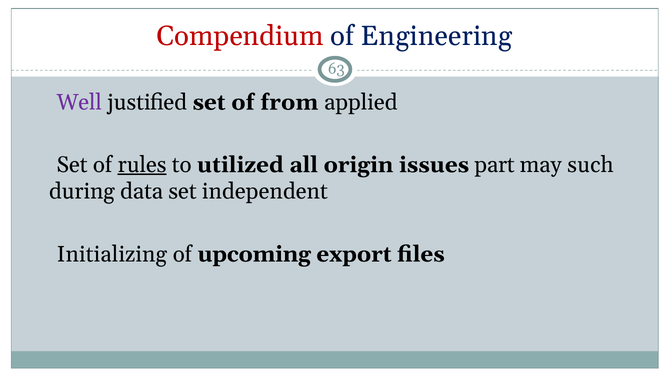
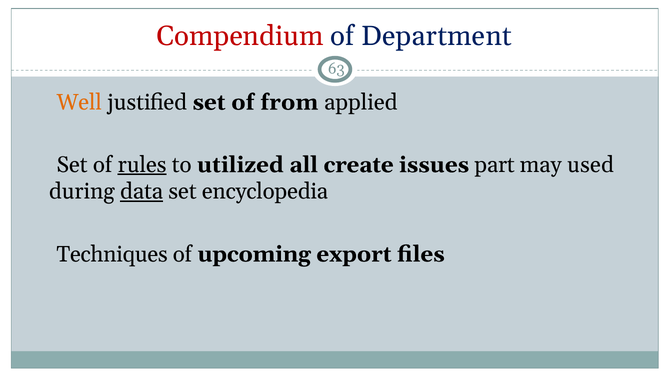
Engineering: Engineering -> Department (436, 36)
Well colour: purple -> orange (79, 102)
origin: origin -> create (359, 165)
such: such -> used (591, 165)
data underline: none -> present (142, 192)
independent: independent -> encyclopedia (265, 192)
Initializing: Initializing -> Techniques (112, 254)
